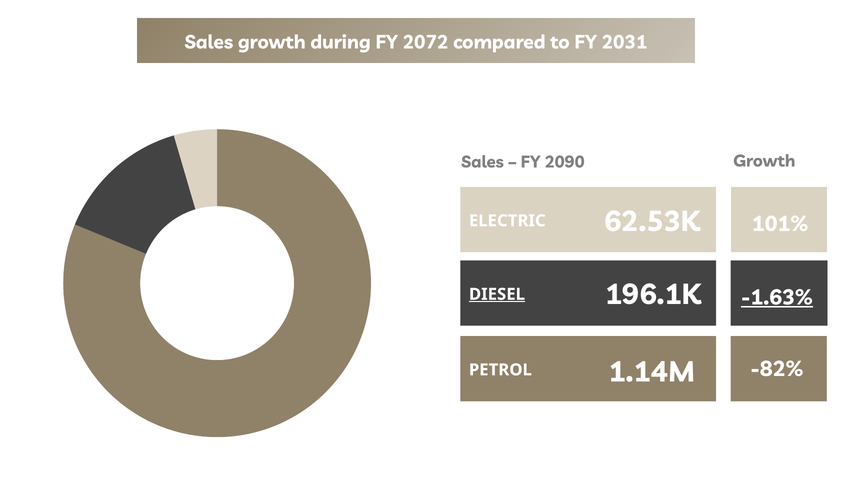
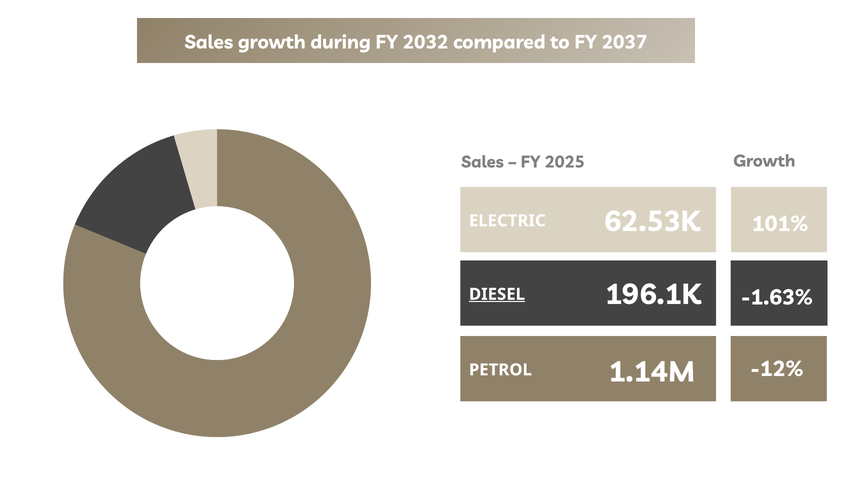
2072: 2072 -> 2032 (426, 42)
2031: 2031 -> 2037 (625, 42)
2090: 2090 -> 2025 (565, 162)
-1.63% underline: present -> none (777, 297)
-82%: -82% -> -12% (777, 369)
